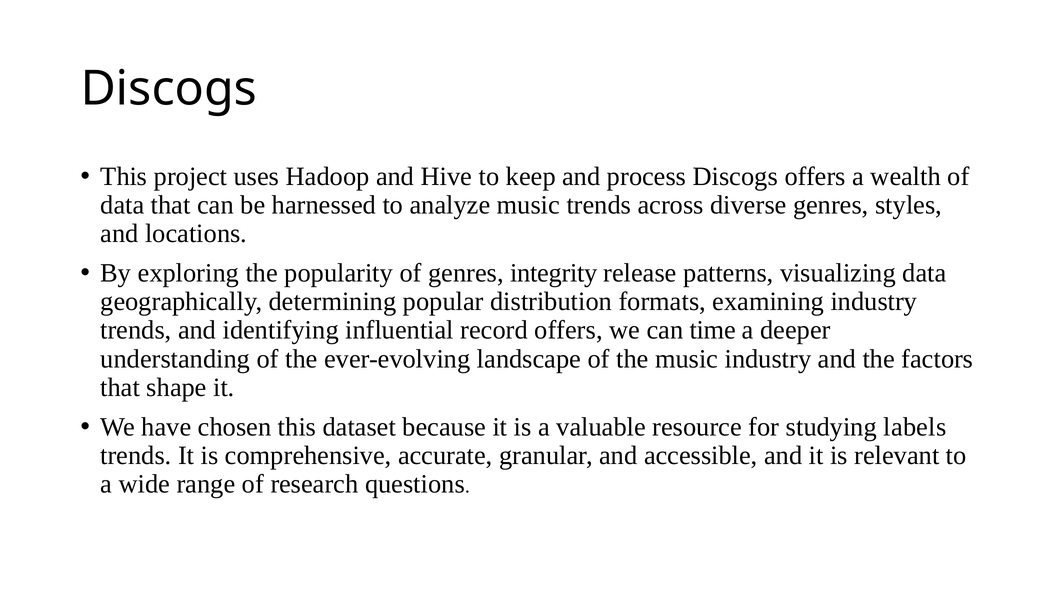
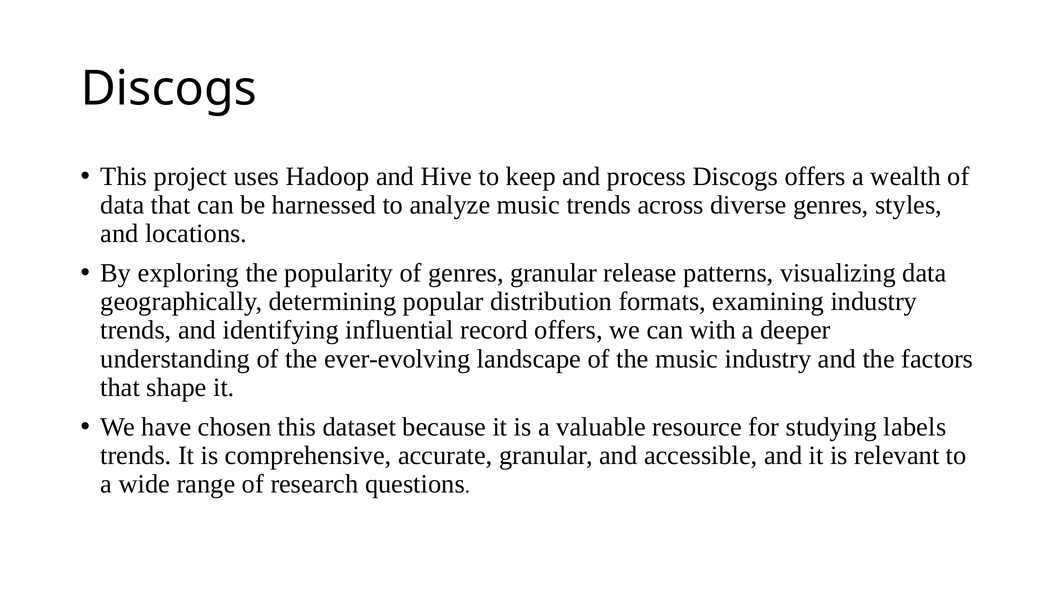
genres integrity: integrity -> granular (554, 273)
time: time -> with (713, 330)
